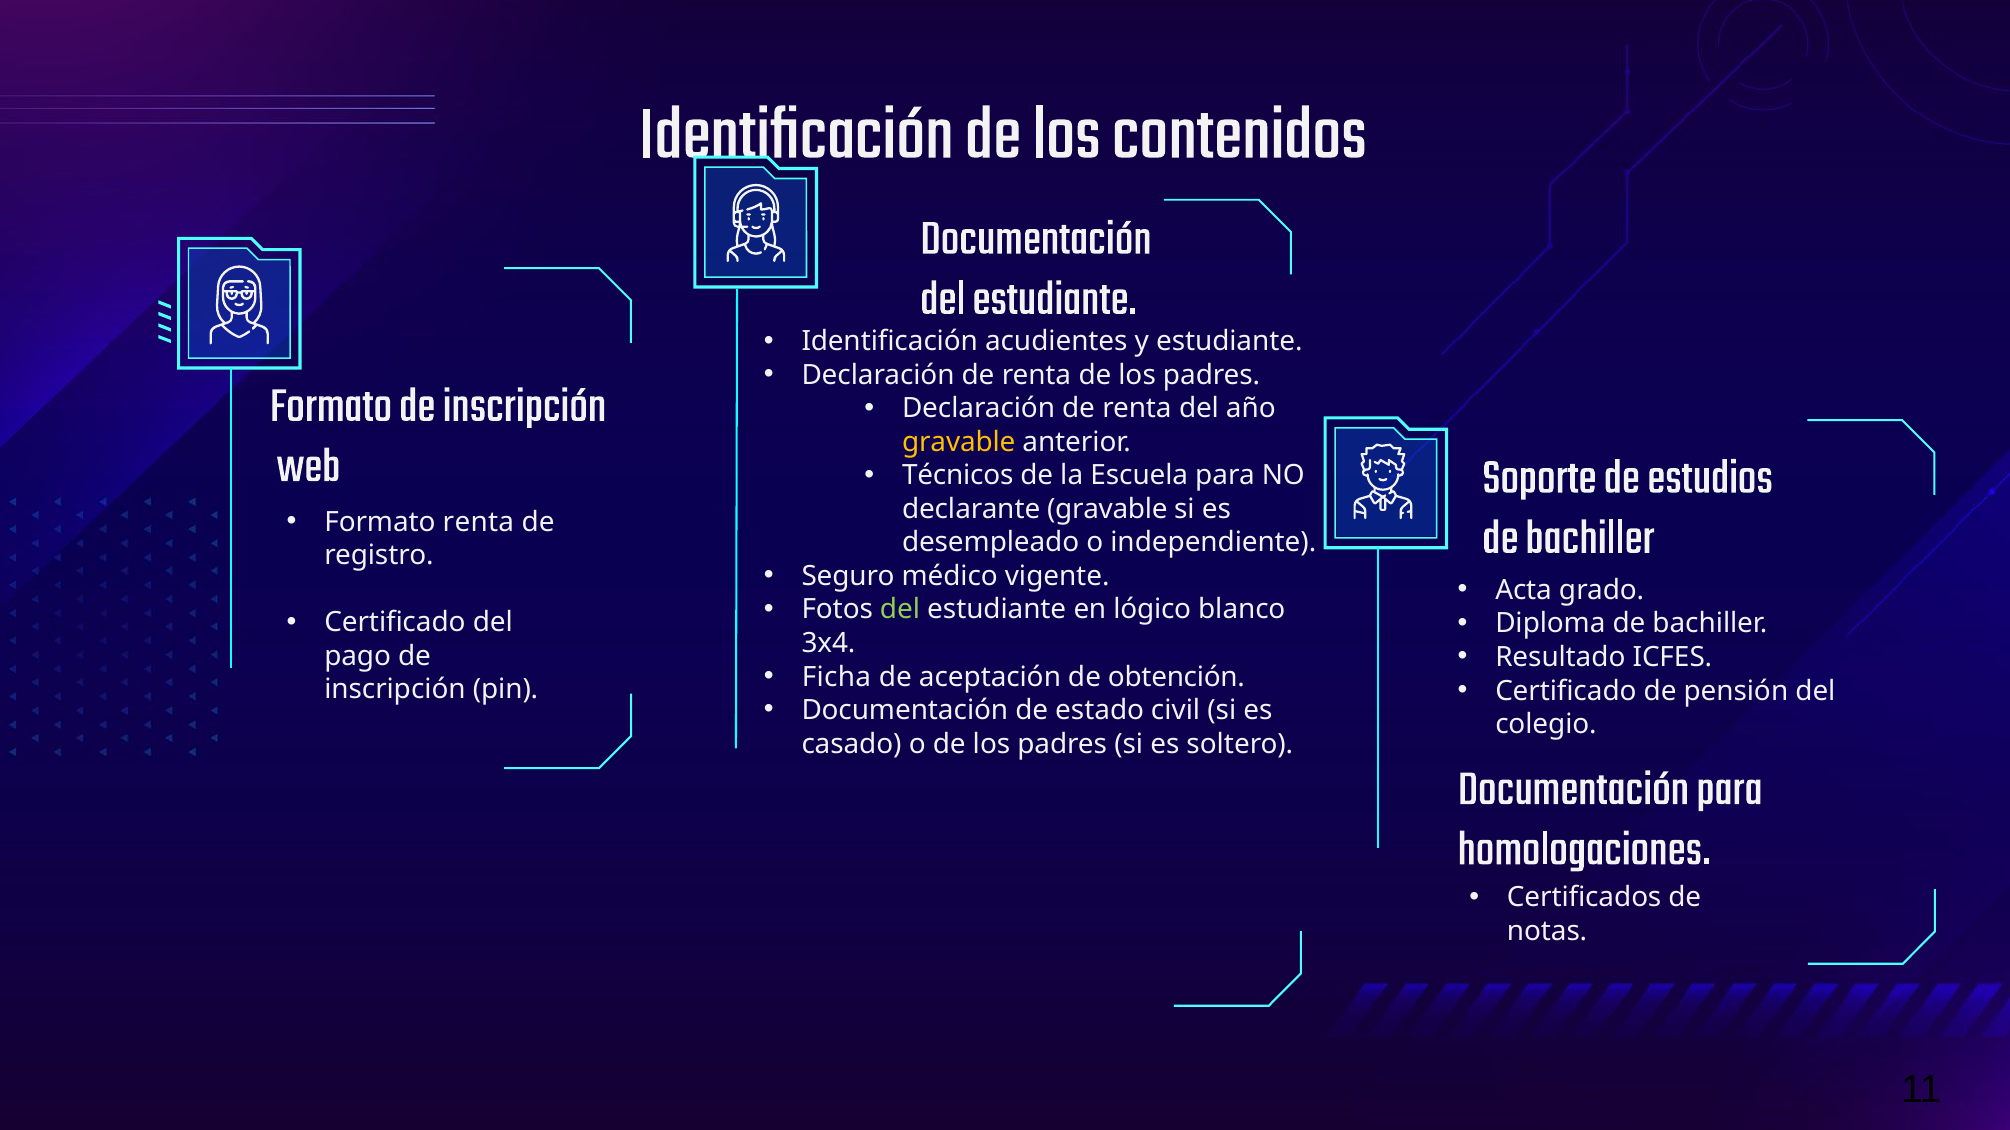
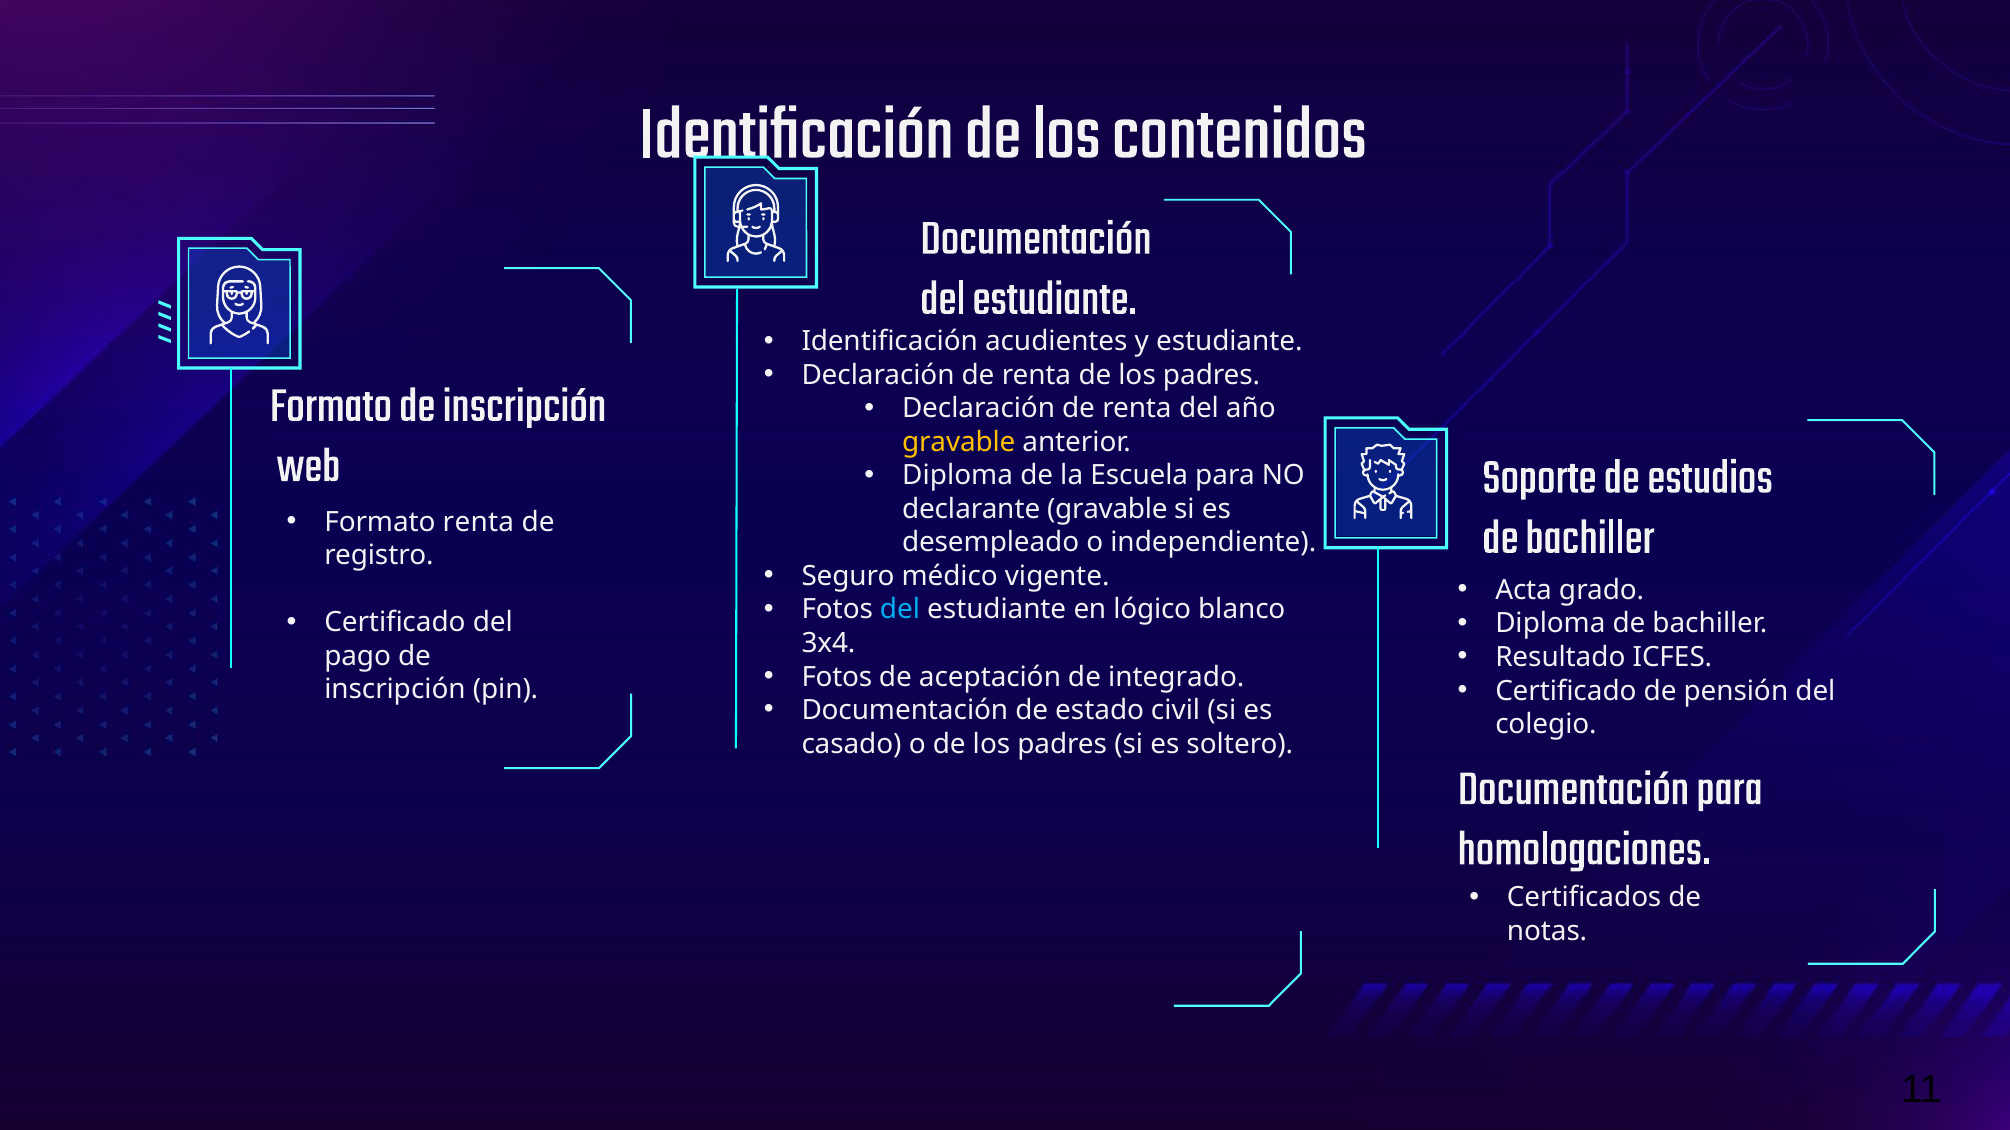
Técnicos: Técnicos -> Diploma (958, 476)
del colour: light green -> light blue (900, 610)
Ficha: Ficha -> Fotos (837, 677)
obtención: obtención -> integrado (1176, 677)
